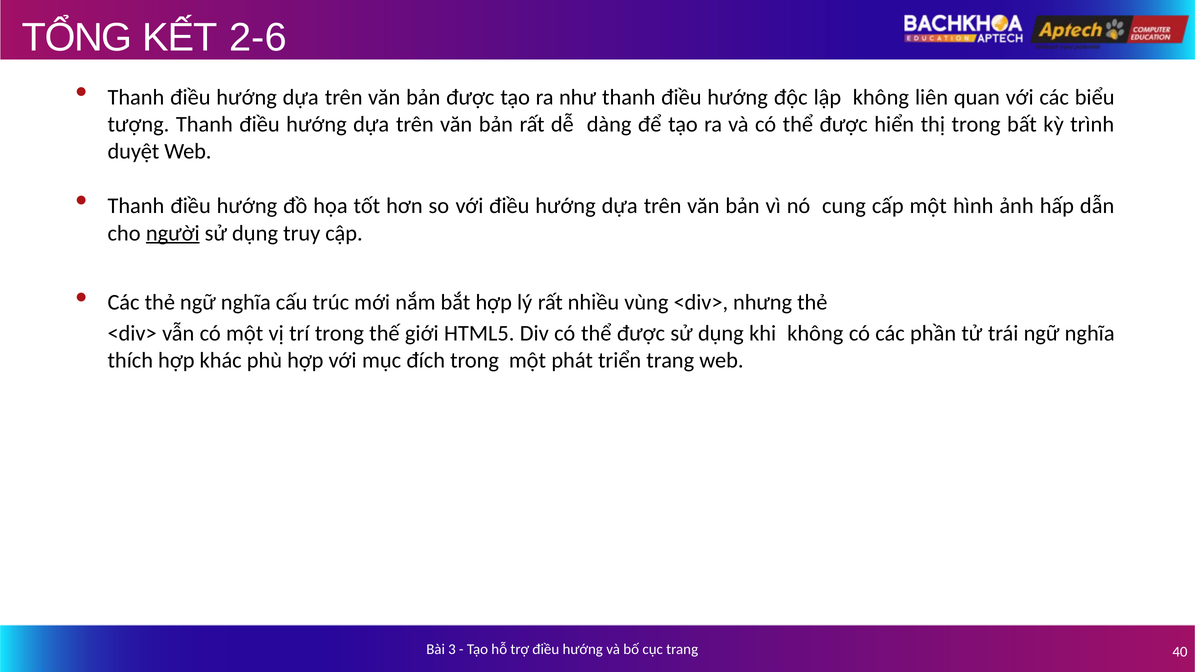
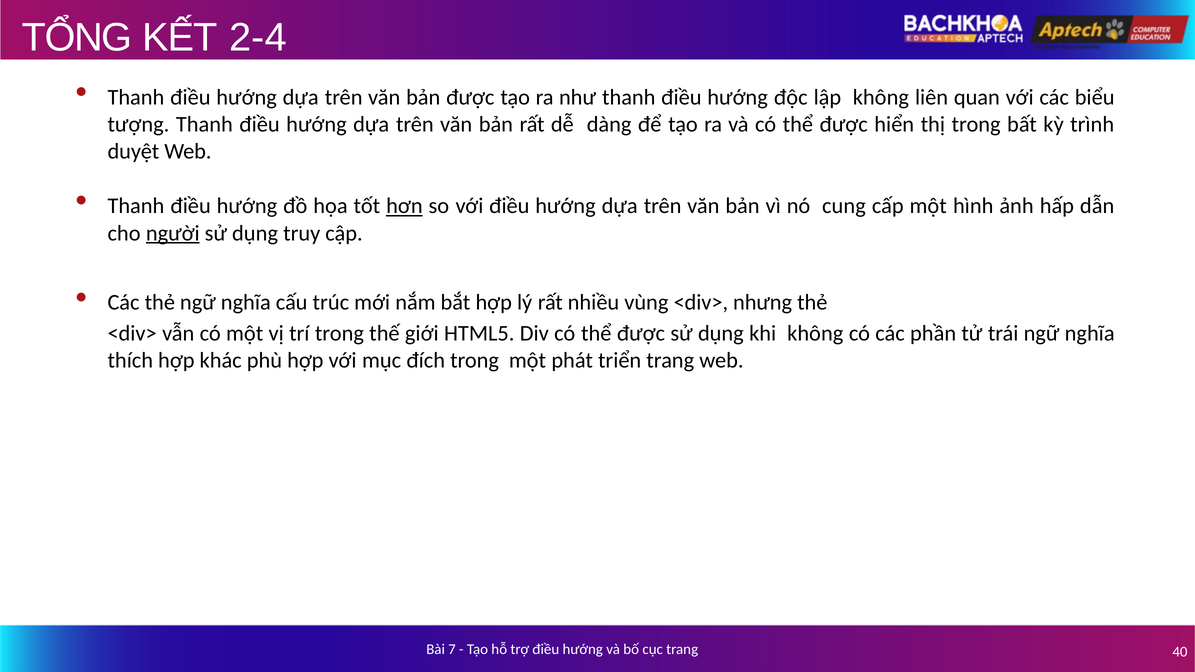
2-6: 2-6 -> 2-4 (258, 38)
hơn underline: none -> present (404, 206)
3: 3 -> 7 (452, 650)
